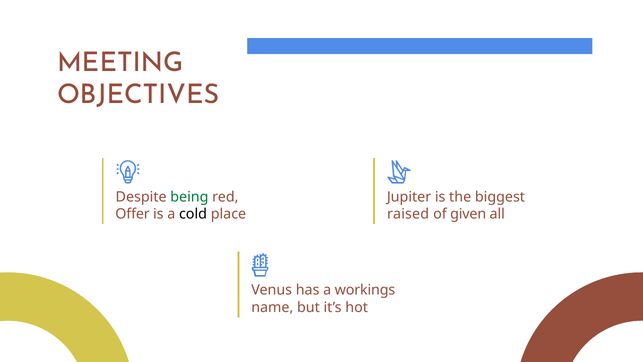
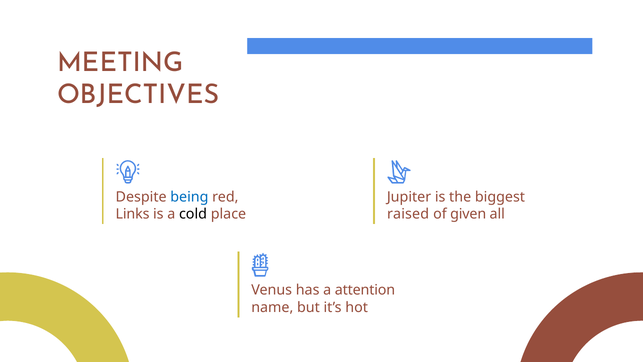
being colour: green -> blue (189, 197)
Offer: Offer -> Links (133, 214)
workings: workings -> attention (365, 290)
